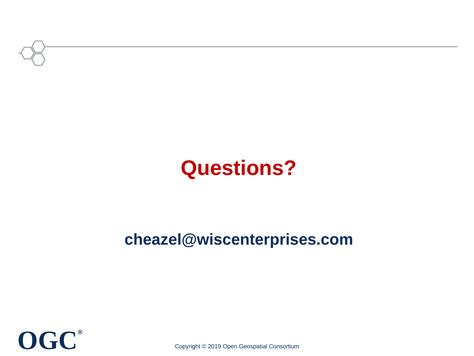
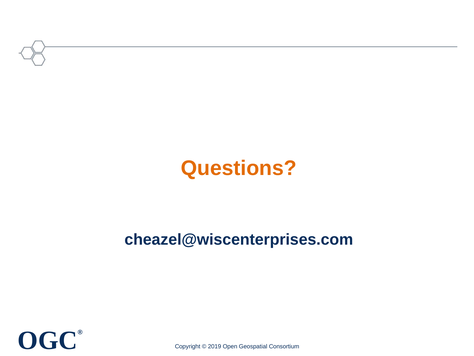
Questions colour: red -> orange (239, 168)
